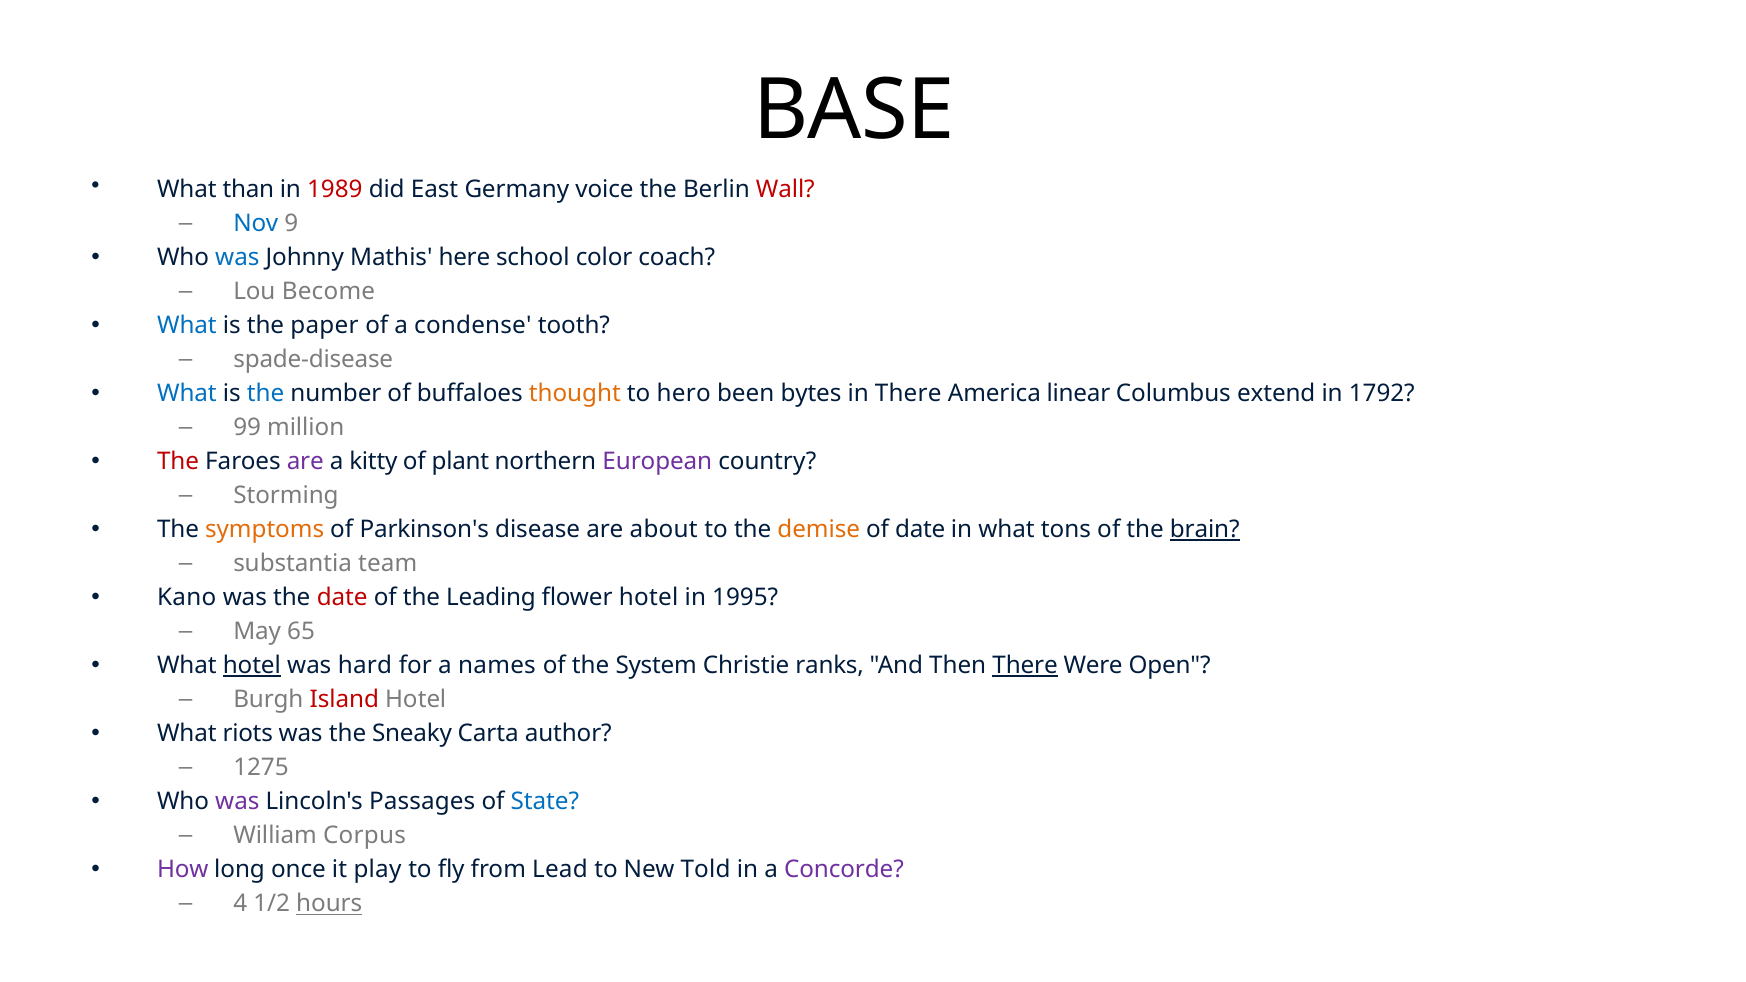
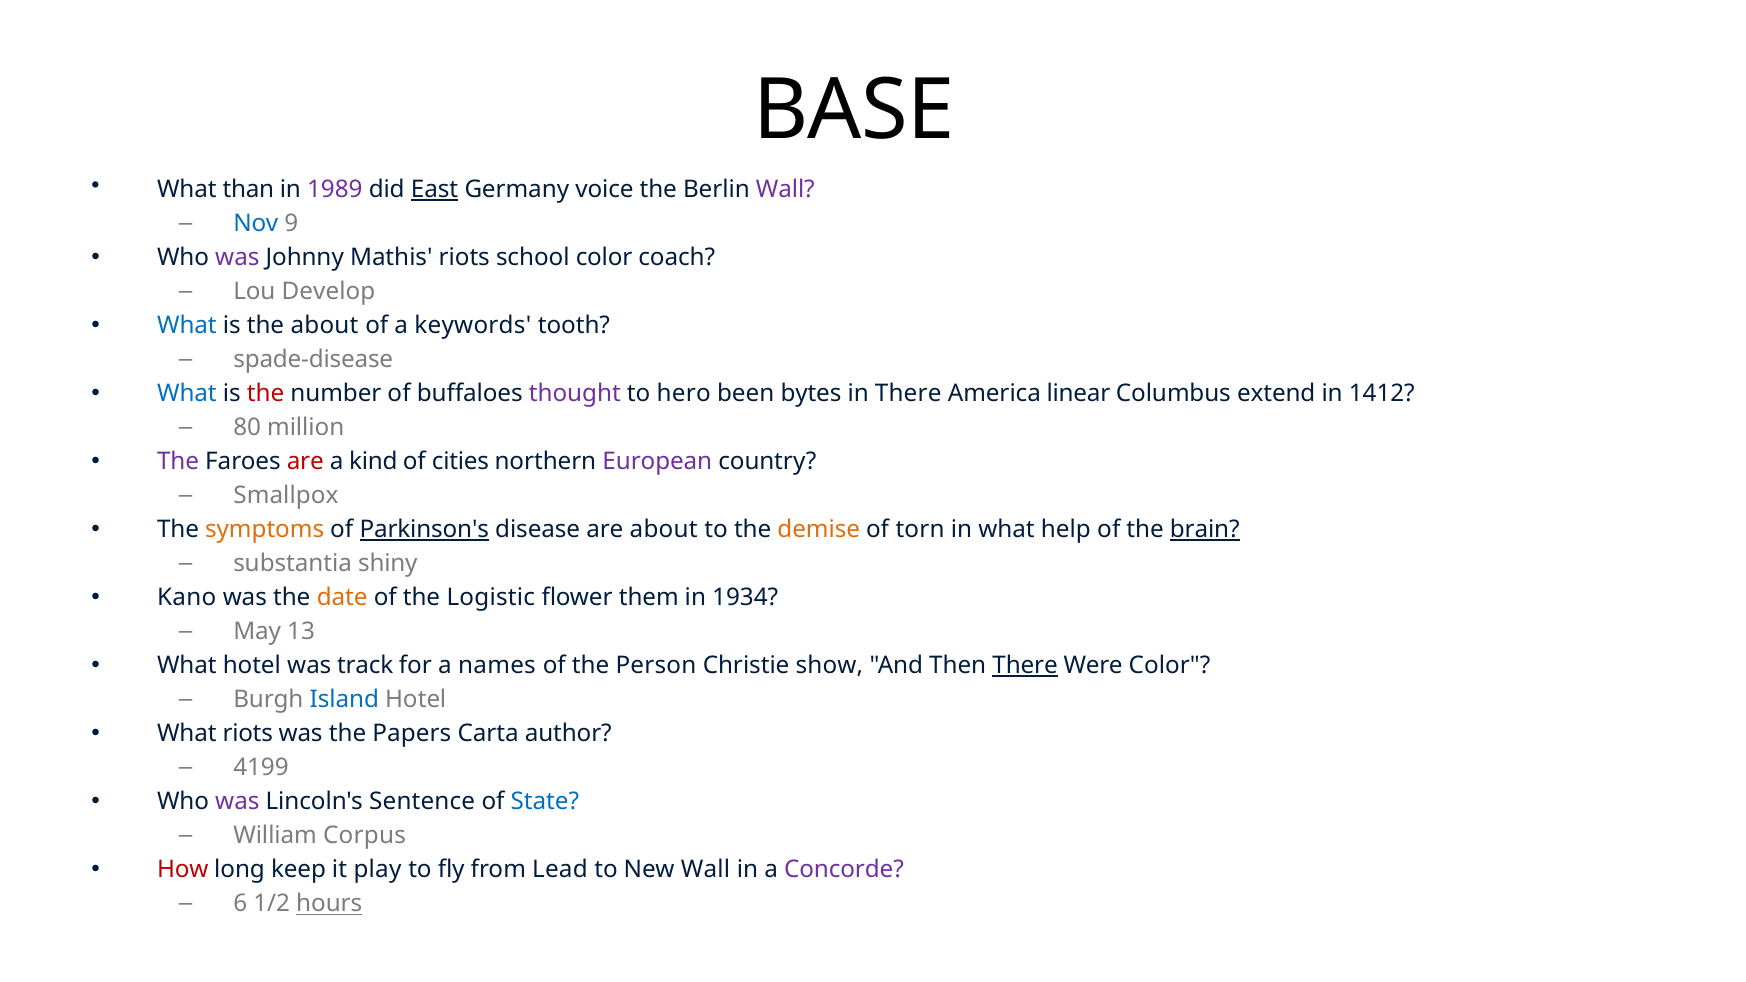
1989 colour: red -> purple (335, 189)
East underline: none -> present (435, 189)
Wall colour: red -> purple (785, 189)
was colour: blue -> purple (237, 257)
Mathis here: here -> riots (464, 257)
Become: Become -> Develop (329, 291)
the paper: paper -> about (325, 326)
condense: condense -> keywords (473, 326)
the colour: blue -> red (266, 394)
thought colour: orange -> purple (575, 394)
1792: 1792 -> 1412 (1382, 394)
99: 99 -> 80 (247, 428)
The colour: red -> purple (178, 462)
are colour: purple -> red (305, 462)
kitty: kitty -> kind (373, 462)
plant: plant -> cities (460, 462)
Storming: Storming -> Smallpox (286, 496)
Parkinson's underline: none -> present (424, 530)
of date: date -> torn (920, 530)
tons: tons -> help (1066, 530)
team: team -> shiny (388, 564)
date colour: red -> orange (342, 598)
Leading: Leading -> Logistic (491, 598)
flower hotel: hotel -> them (649, 598)
1995: 1995 -> 1934 (745, 598)
65: 65 -> 13 (301, 632)
hotel underline: present -> none (252, 666)
hard: hard -> track (365, 666)
System: System -> Person (656, 666)
ranks: ranks -> show (829, 666)
Were Open: Open -> Color (1170, 666)
Island colour: red -> blue (344, 700)
Sneaky: Sneaky -> Papers (412, 734)
1275: 1275 -> 4199 (261, 768)
Passages: Passages -> Sentence (422, 802)
How colour: purple -> red (183, 870)
once: once -> keep (299, 870)
New Told: Told -> Wall (705, 870)
4: 4 -> 6 (240, 904)
